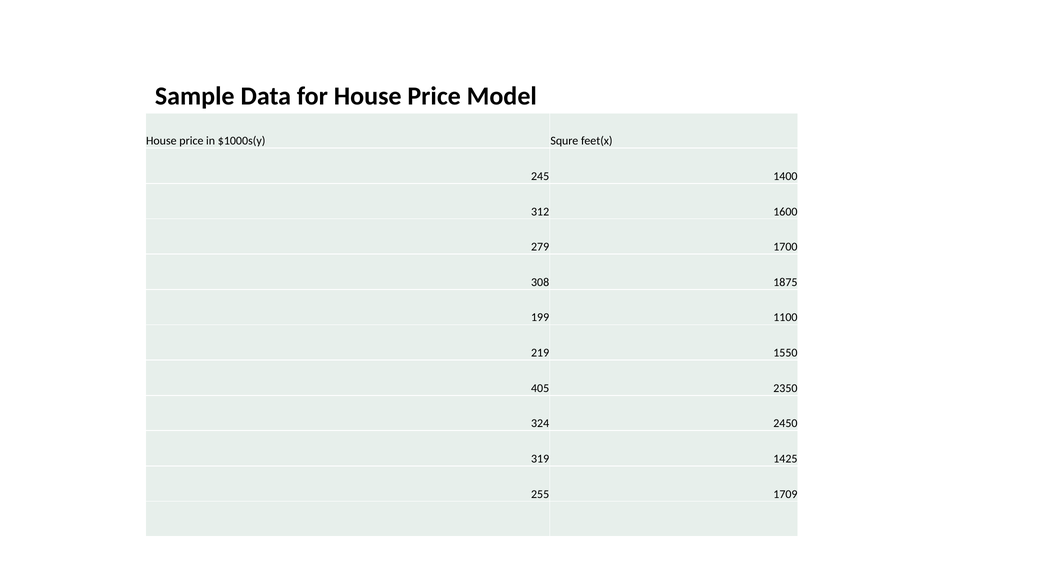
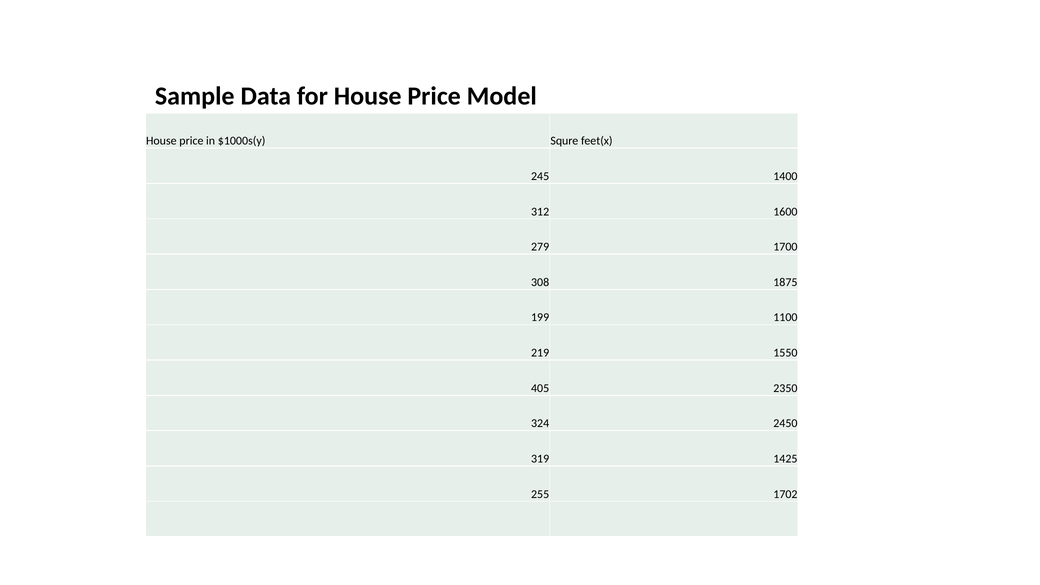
1709: 1709 -> 1702 (785, 494)
